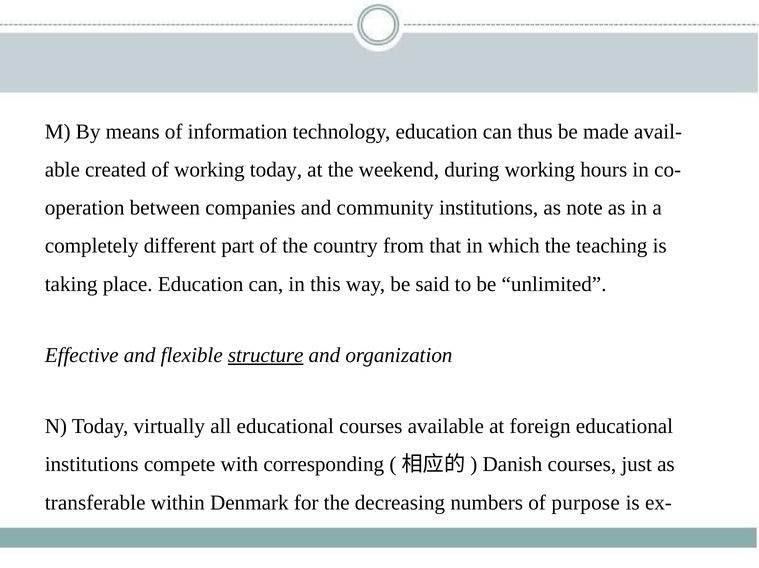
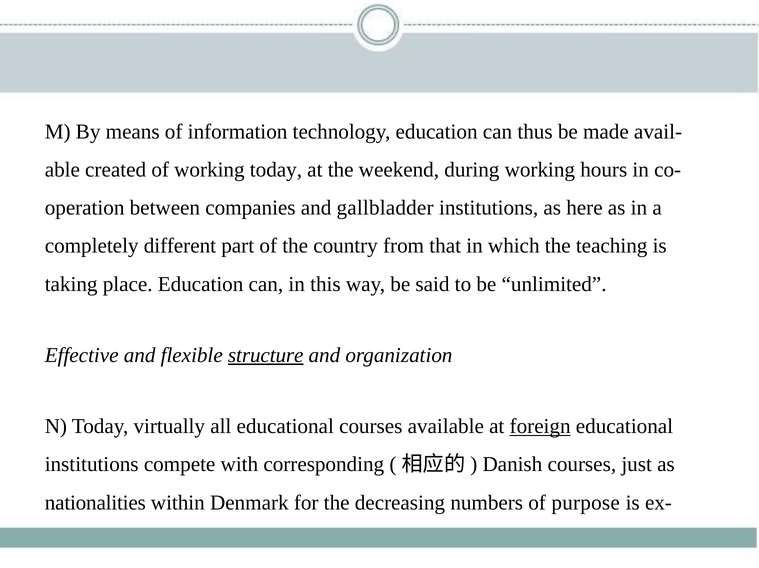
community: community -> gallbladder (385, 208)
note: note -> here (584, 208)
foreign underline: none -> present (540, 426)
transferable: transferable -> nationalities (95, 502)
